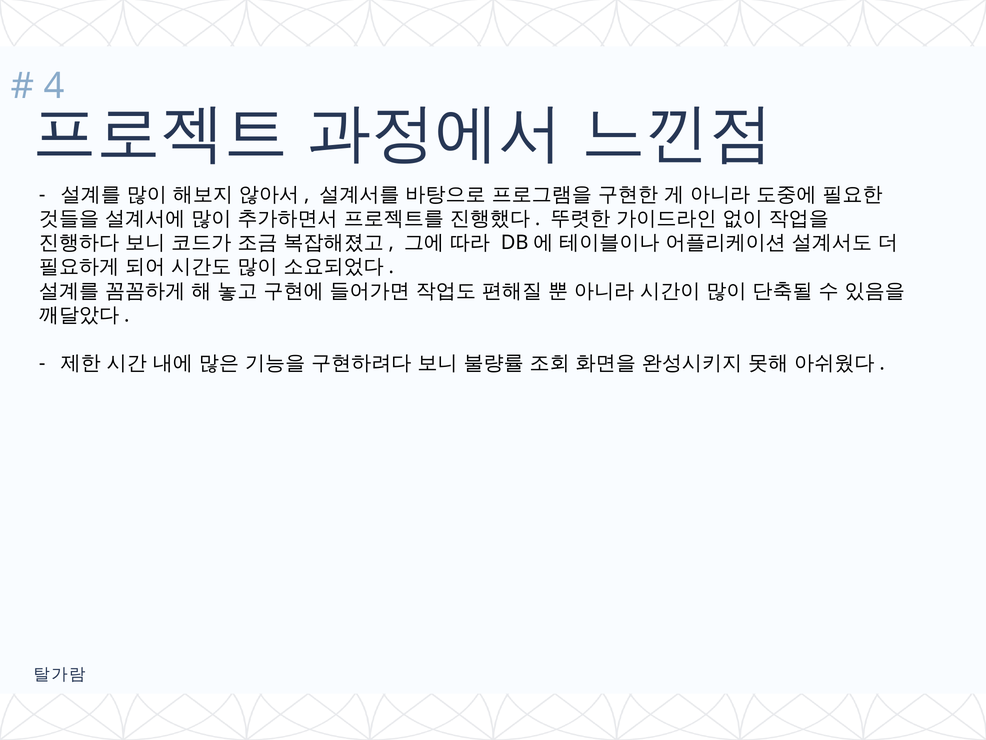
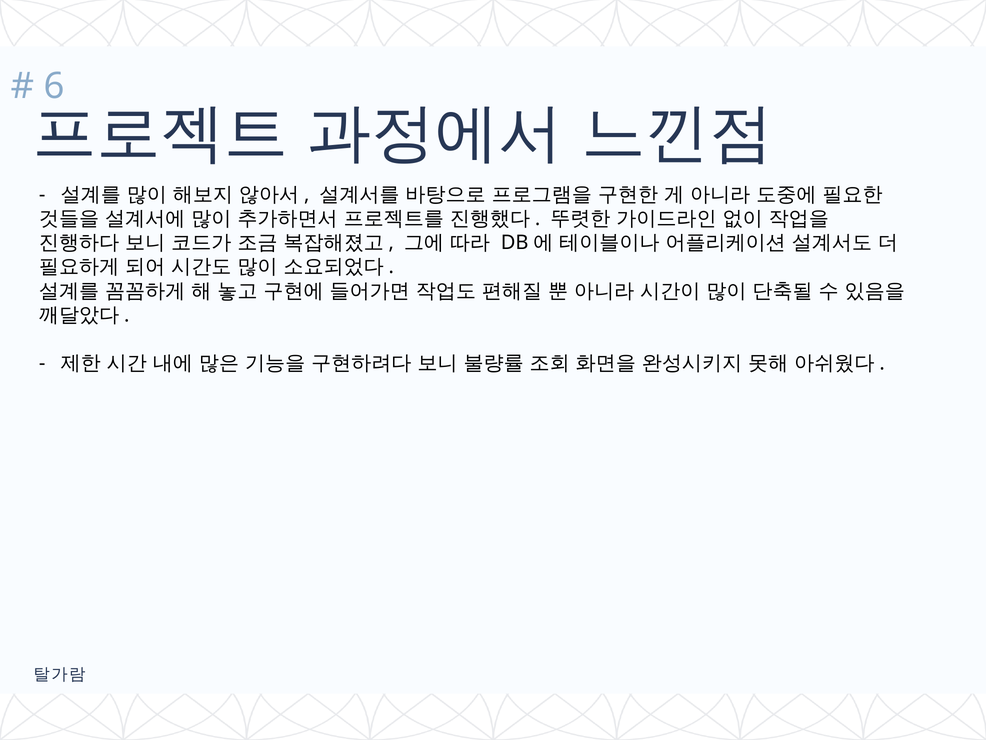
4: 4 -> 6 (54, 86)
